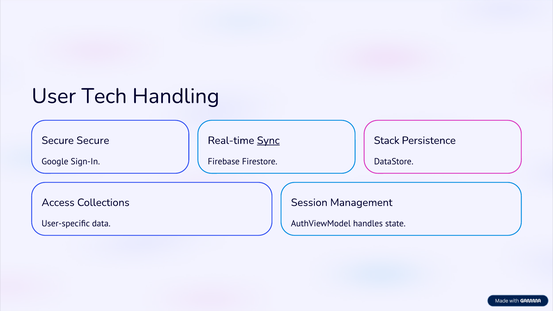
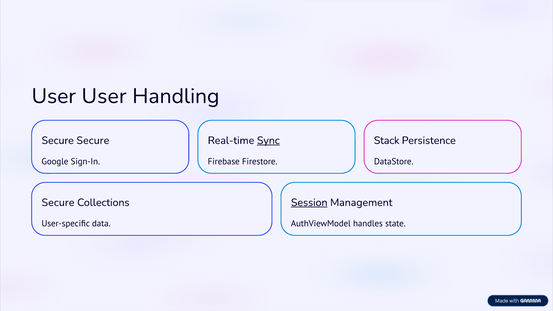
User Tech: Tech -> User (104, 96)
Access: Access -> Secure (58, 203)
Session underline: none -> present (309, 203)
